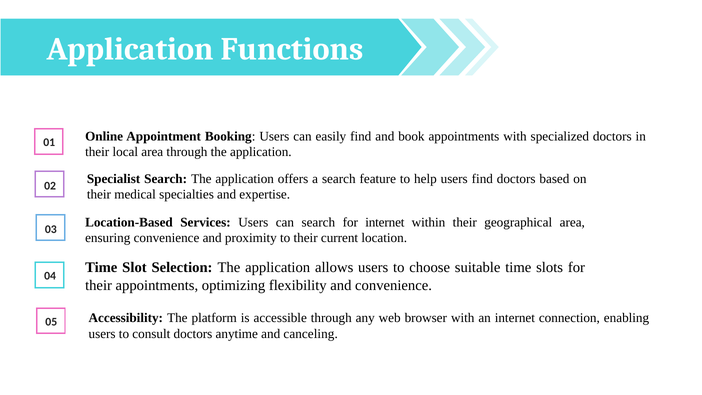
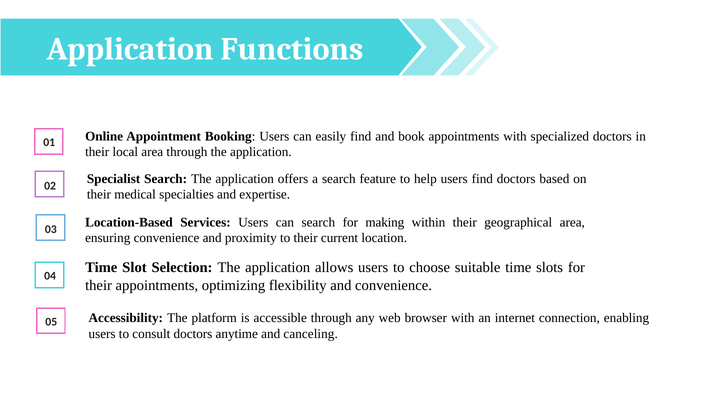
for internet: internet -> making (385, 222)
